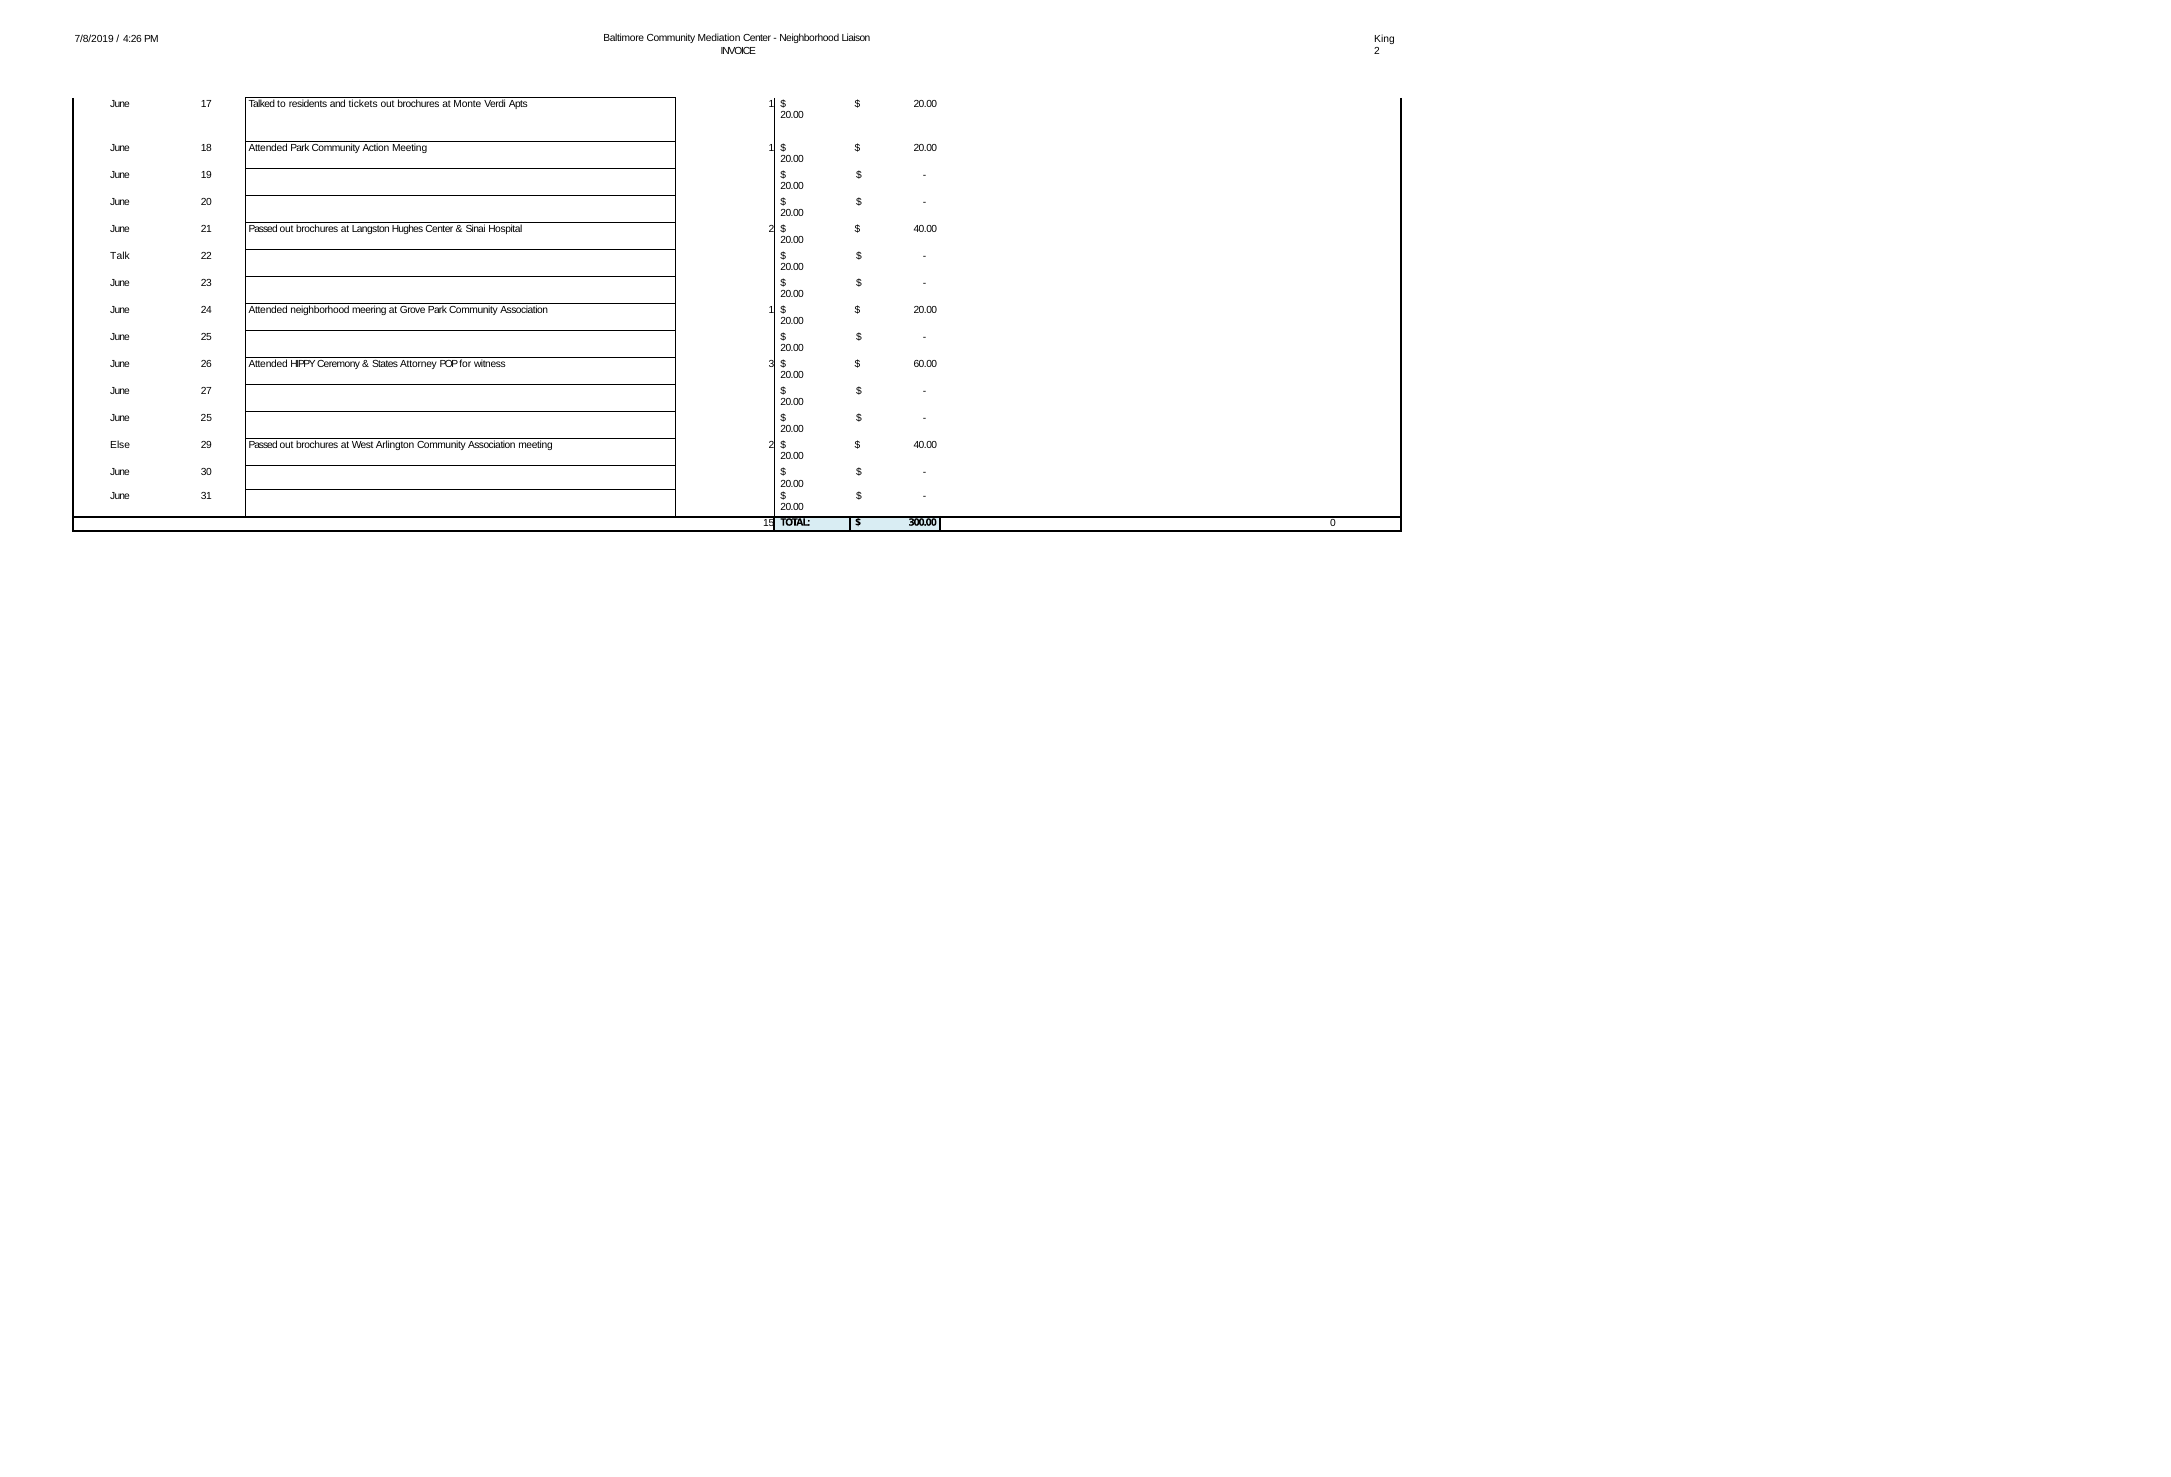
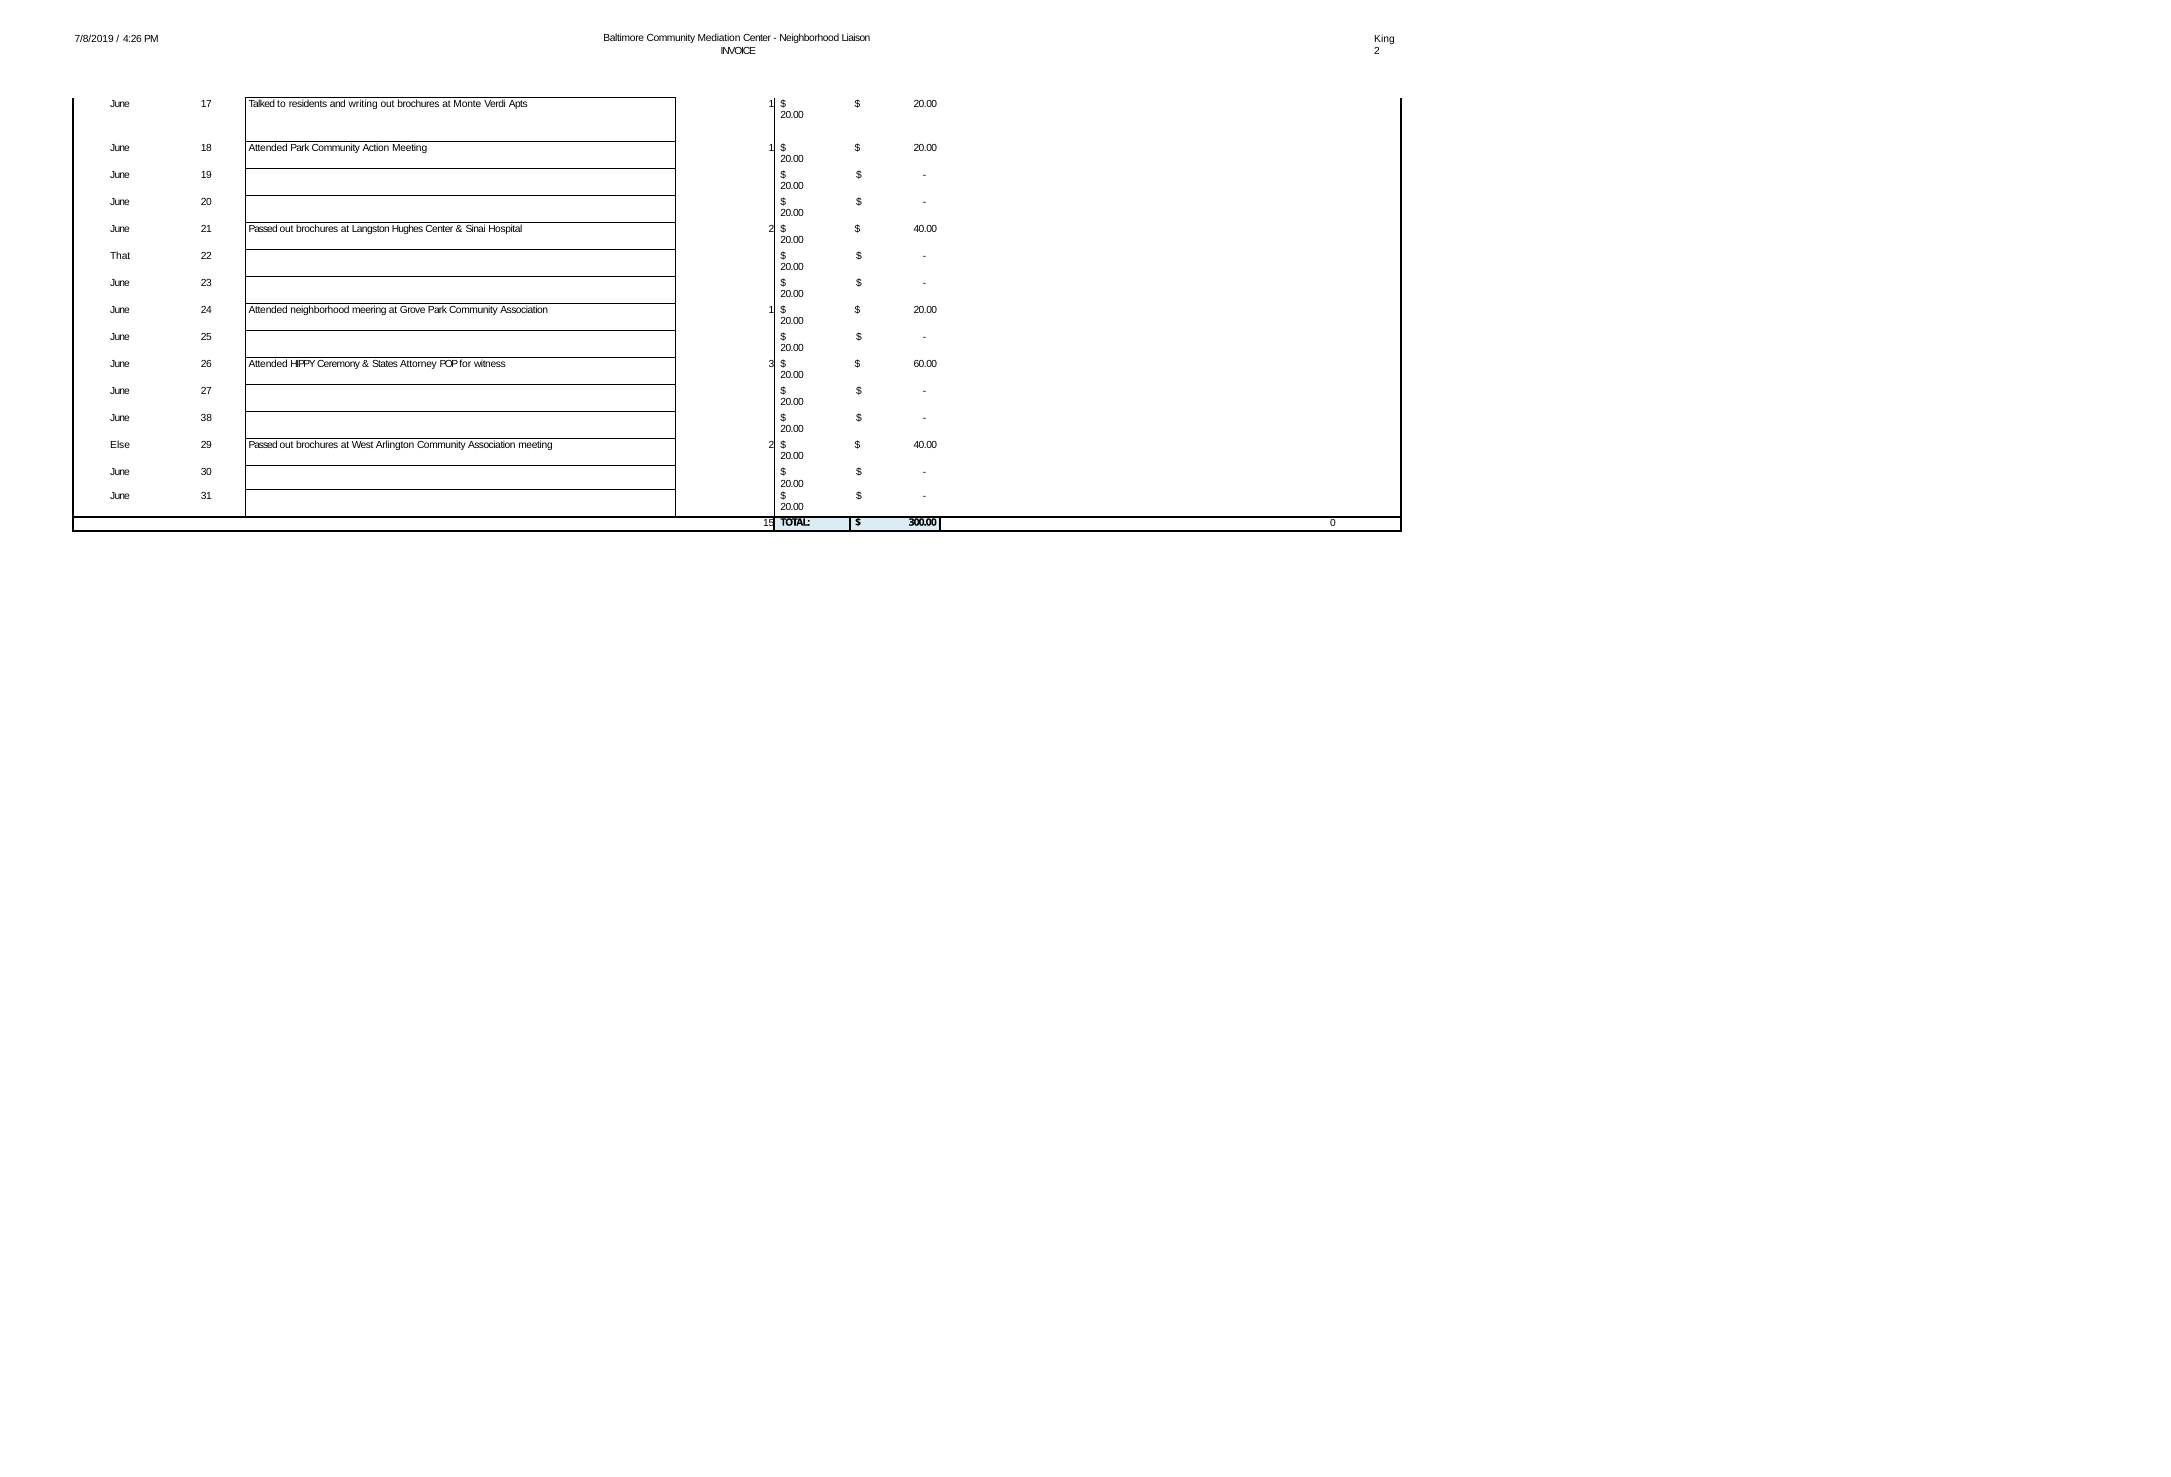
tickets: tickets -> writing (363, 104)
Talk: Talk -> That (120, 256)
25: 25 -> 38 (206, 418)
